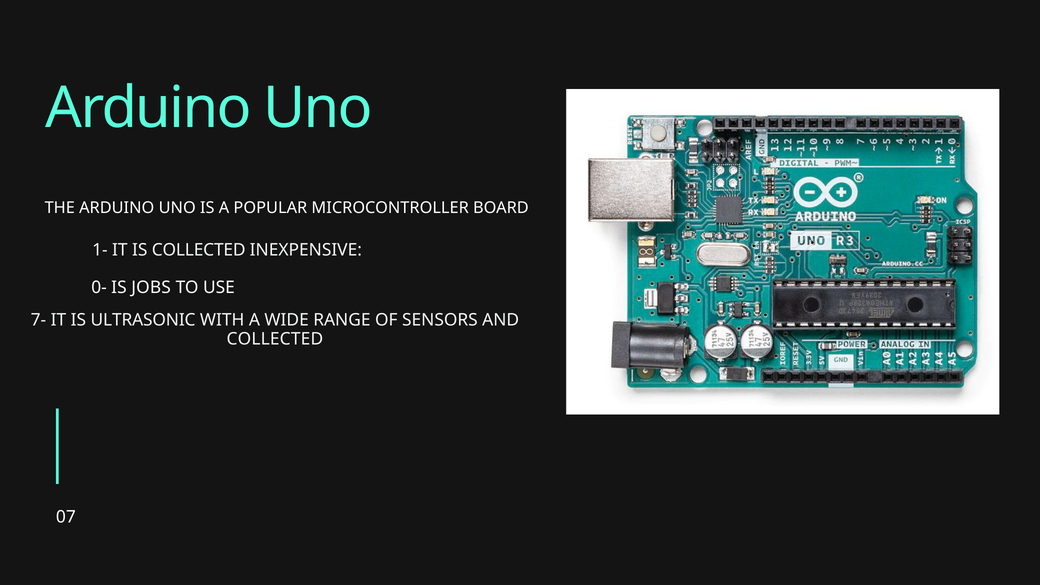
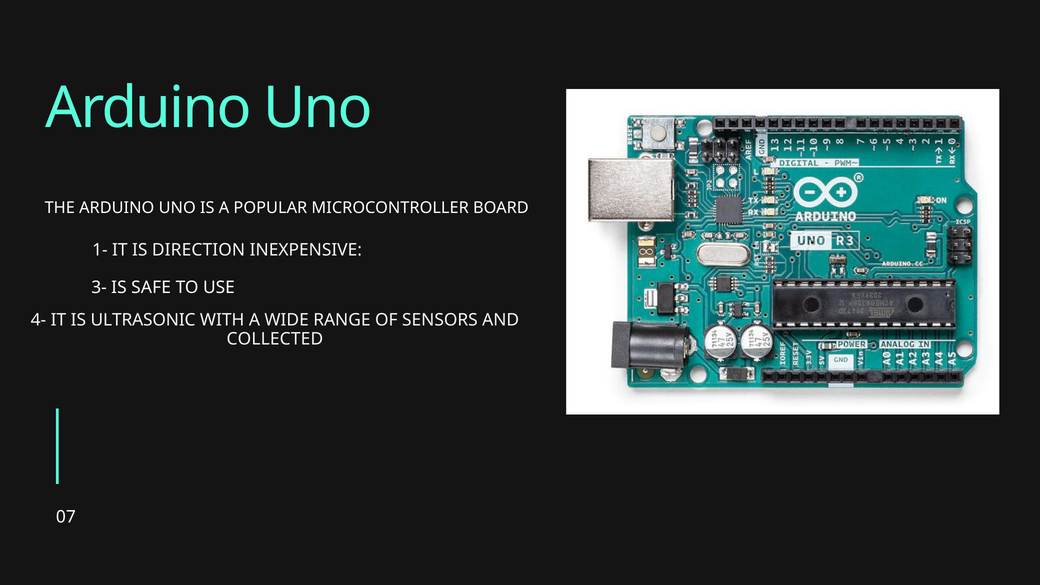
IS COLLECTED: COLLECTED -> DIRECTION (199, 250)
0-: 0- -> 3- (99, 288)
JOBS: JOBS -> SAFE (151, 288)
7-: 7- -> 4- (38, 320)
